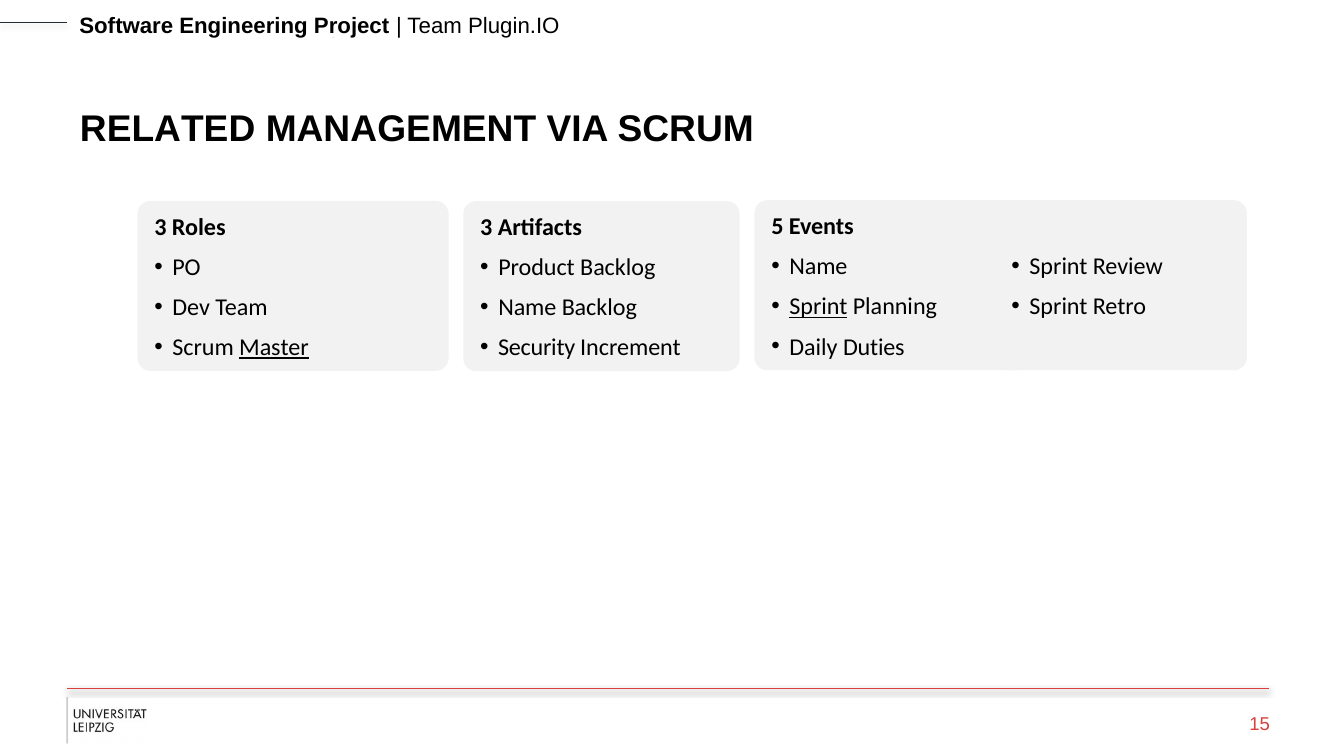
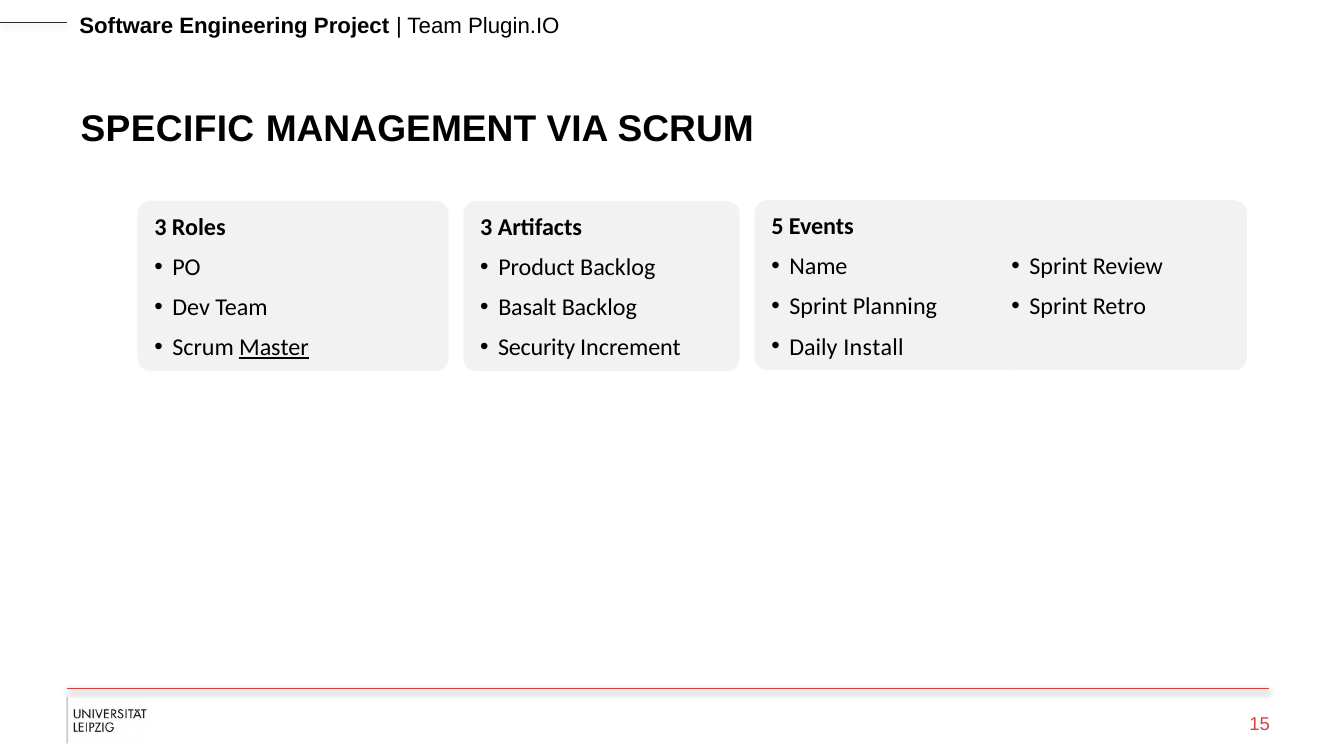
RELATED: RELATED -> SPECIFIC (167, 129)
Sprint underline: present -> none (818, 307)
Name: Name -> Basalt (527, 308)
Duties: Duties -> Install (874, 347)
